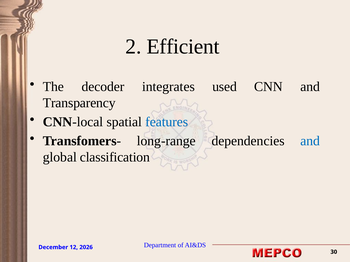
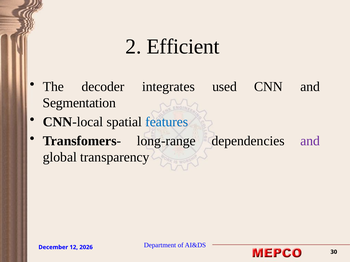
Transparency: Transparency -> Segmentation (79, 103)
and colour: blue -> purple (310, 141)
classification: classification -> transparency (115, 158)
